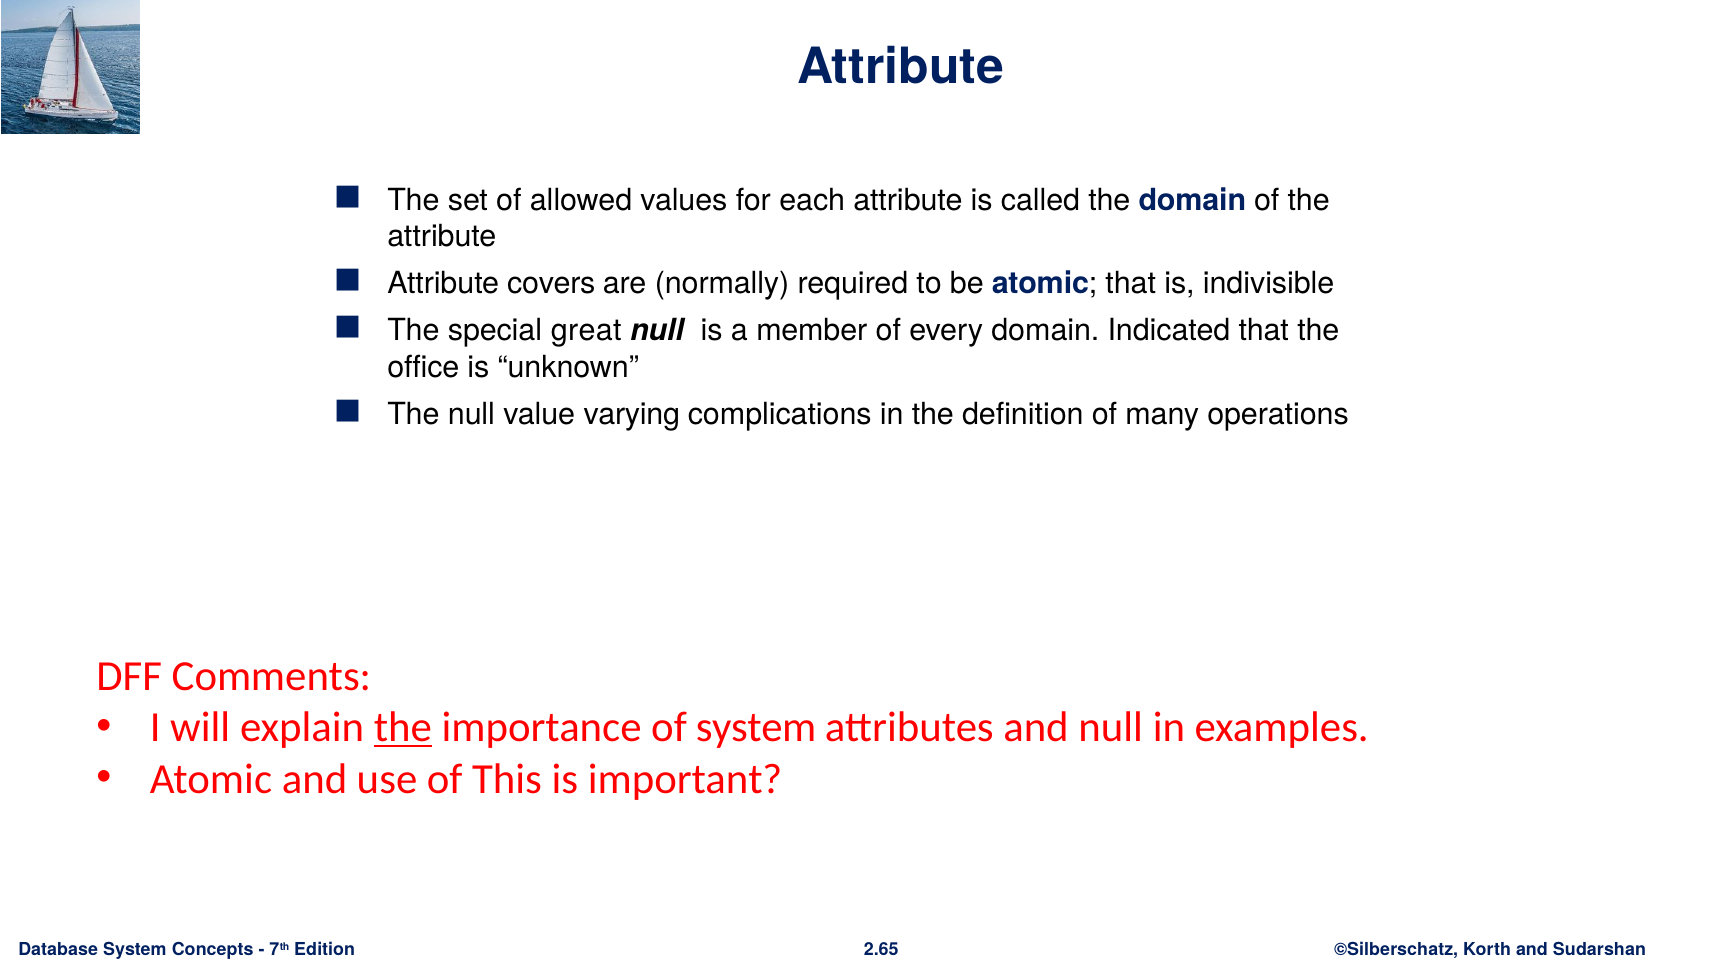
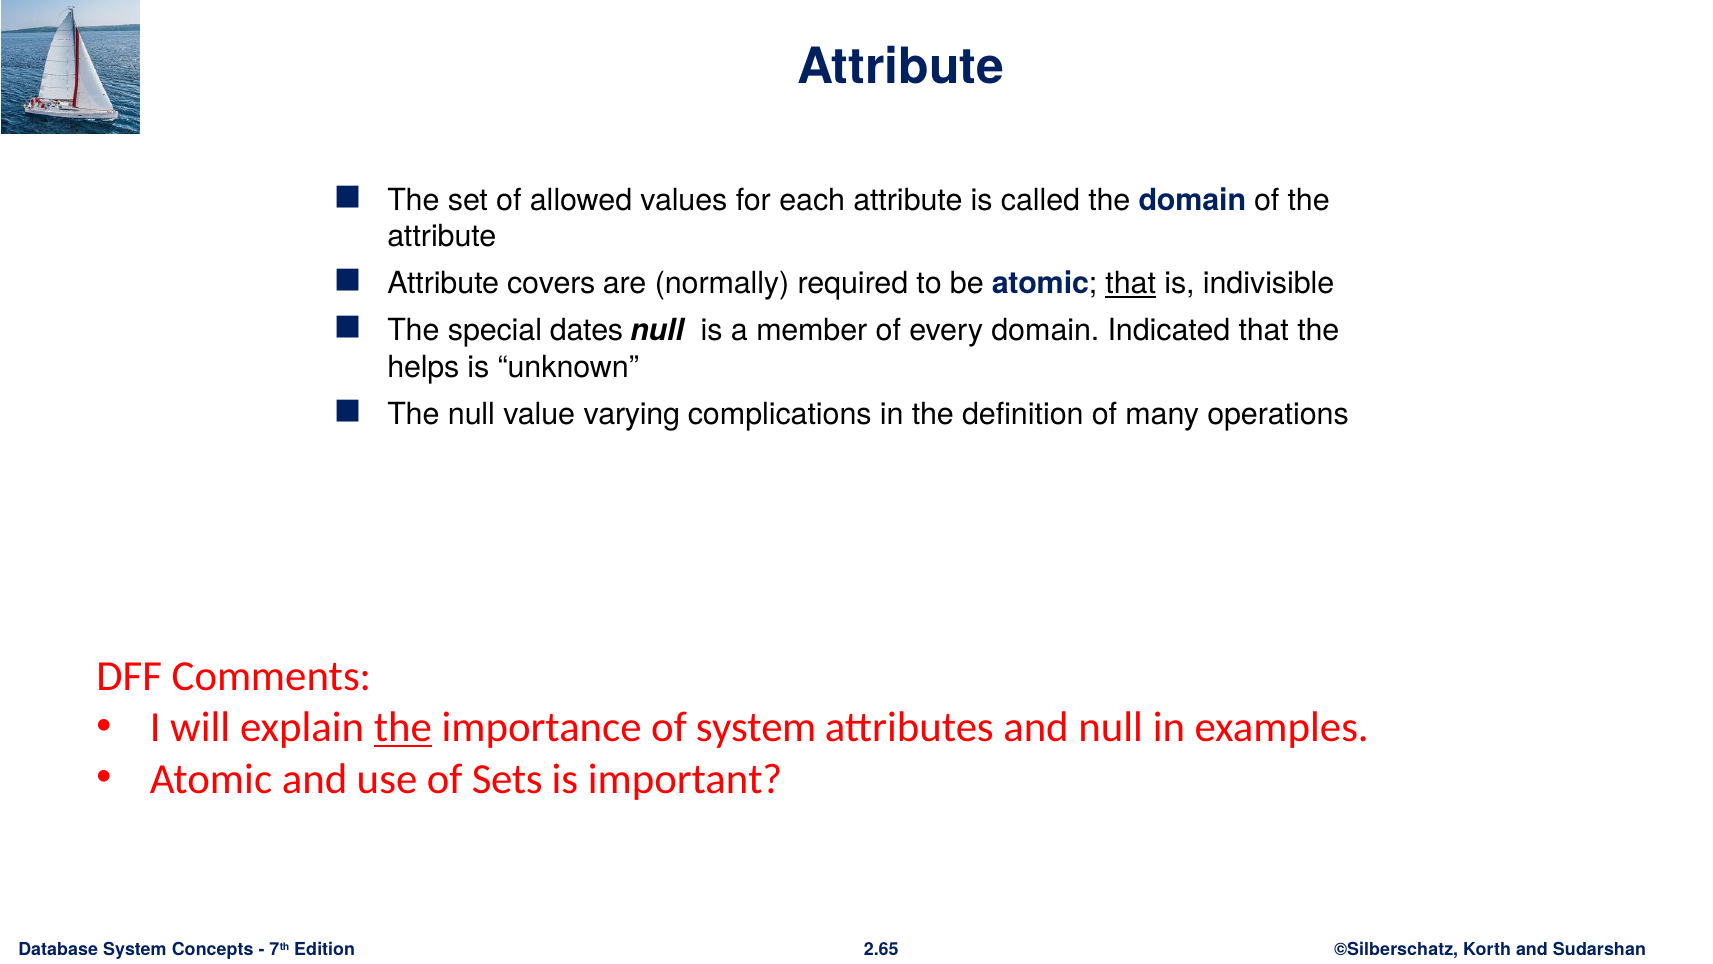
that underline: none -> present (1131, 284)
great: great -> dates (587, 331)
office: office -> helps (423, 367)
This: This -> Sets (507, 779)
